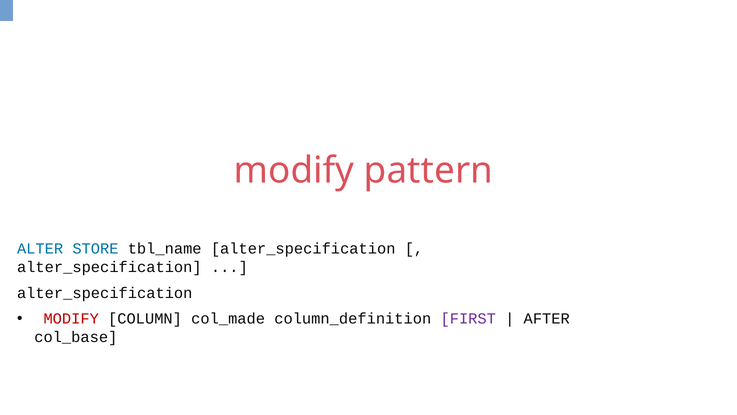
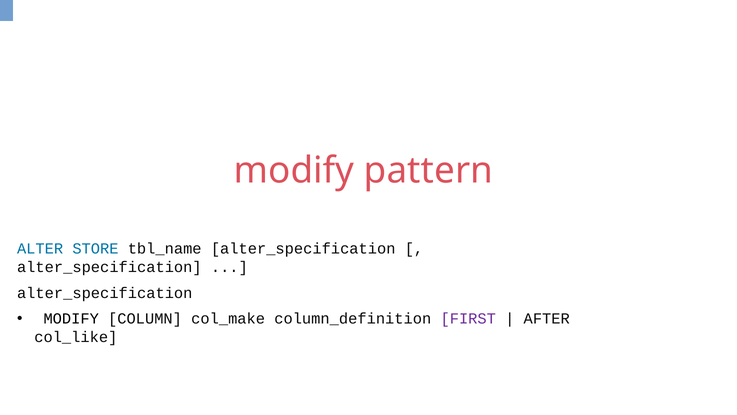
MODIFY colour: red -> black (71, 319)
col_made: col_made -> col_make (228, 319)
col_base: col_base -> col_like (76, 337)
